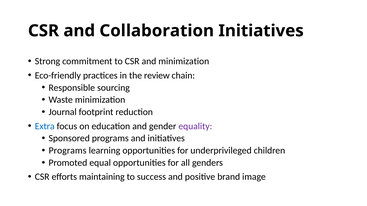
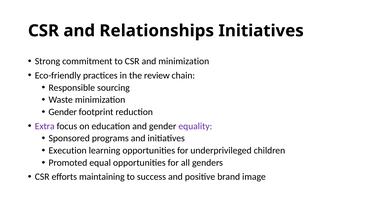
Collaboration: Collaboration -> Relationships (157, 31)
Journal: Journal -> Gender (63, 112)
Extra colour: blue -> purple (45, 126)
Programs: Programs -> Execution (68, 151)
